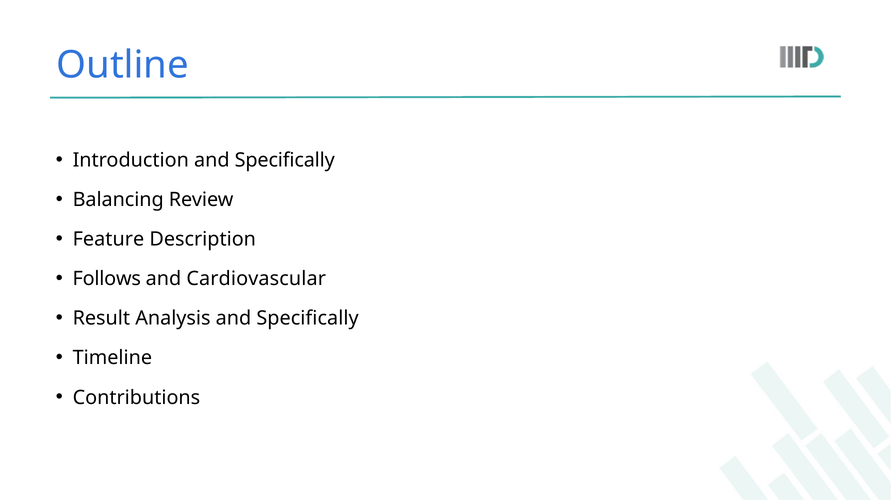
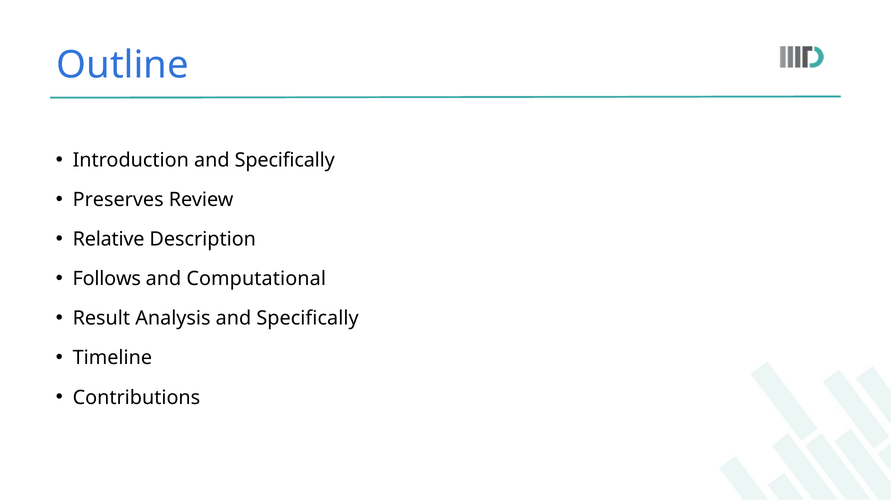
Balancing: Balancing -> Preserves (118, 200)
Feature: Feature -> Relative (109, 239)
Cardiovascular: Cardiovascular -> Computational (256, 279)
